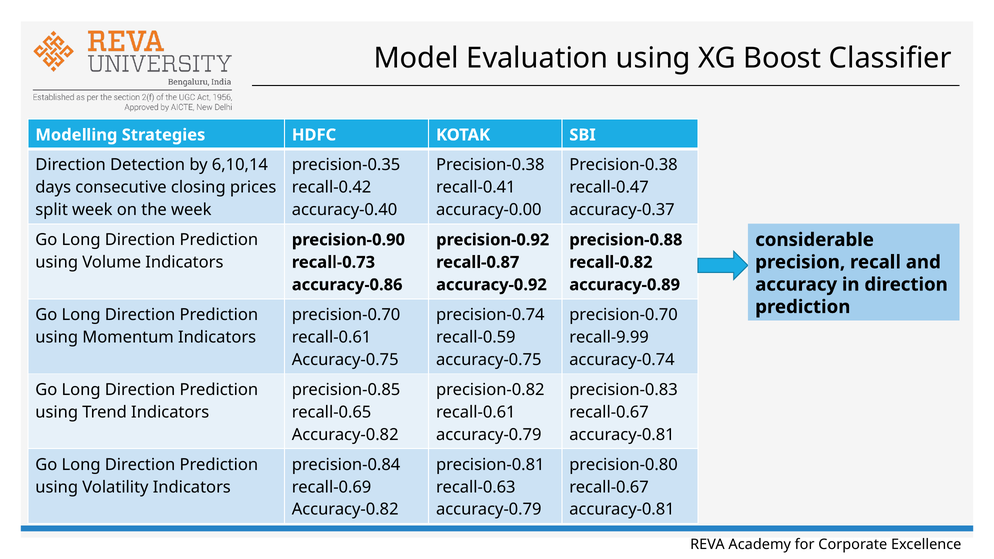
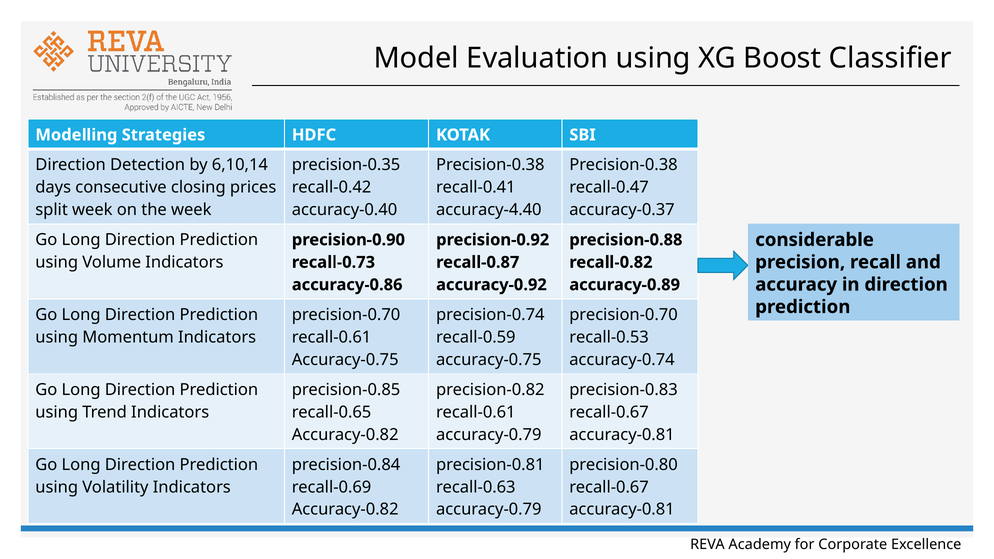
accuracy-0.00: accuracy-0.00 -> accuracy-4.40 (489, 210)
recall-9.99: recall-9.99 -> recall-0.53 (609, 337)
